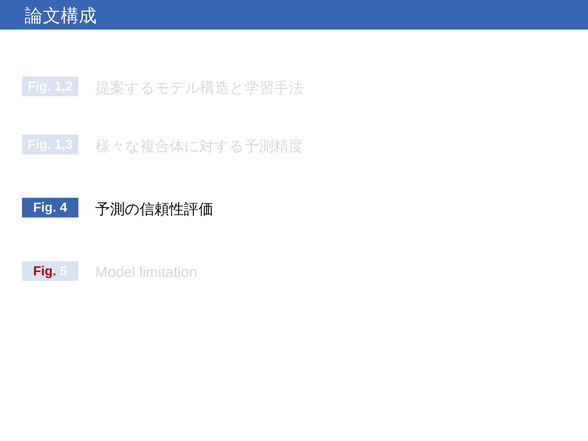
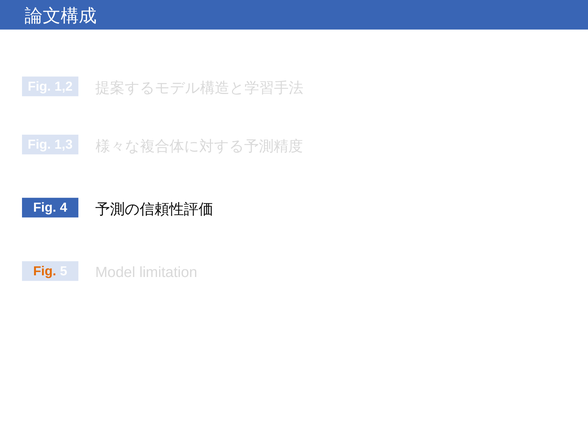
Fig colour: red -> orange (45, 271)
